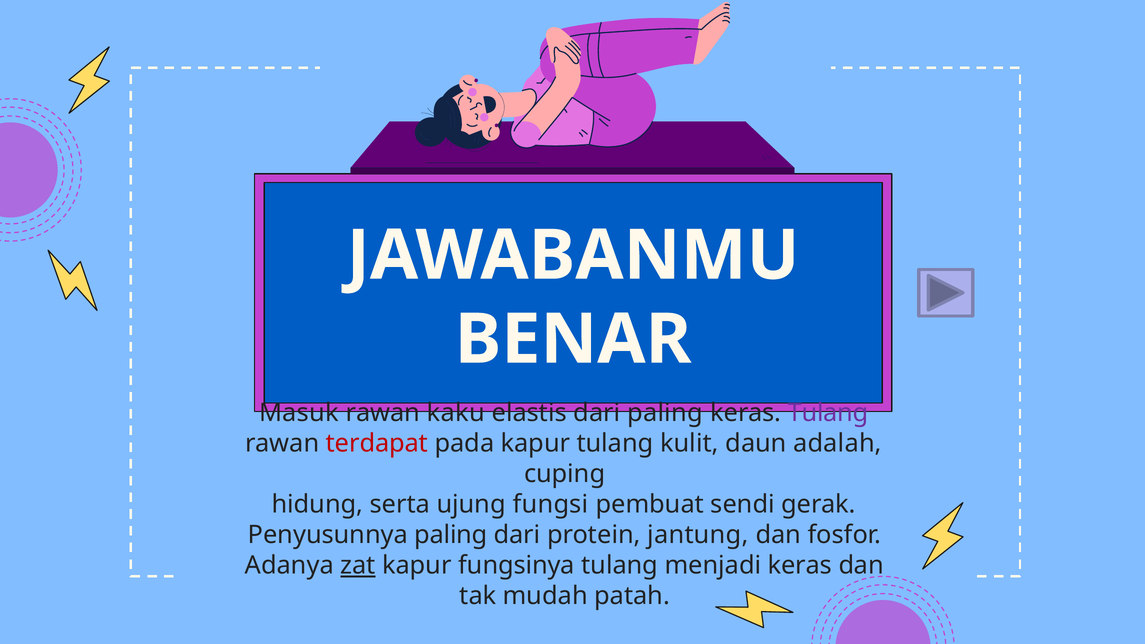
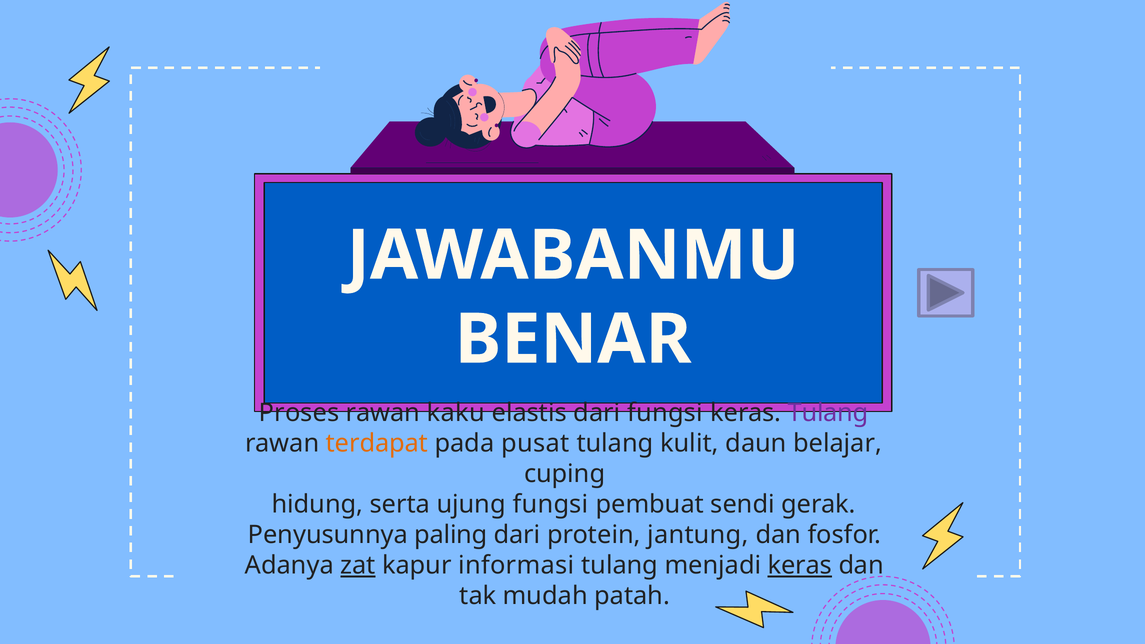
Masuk: Masuk -> Proses (299, 413)
dari paling: paling -> fungsi (665, 413)
terdapat colour: red -> orange (377, 444)
pada kapur: kapur -> pusat (535, 444)
adalah: adalah -> belajar (838, 444)
fungsinya: fungsinya -> informasi (516, 566)
keras underline: none -> present (800, 566)
